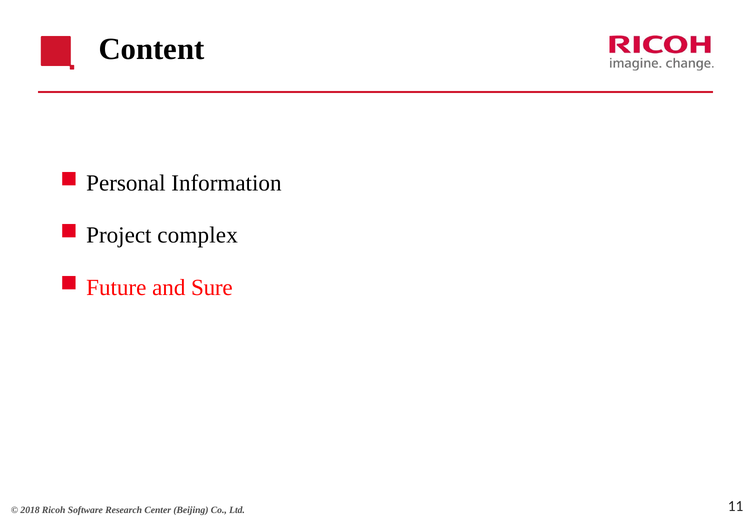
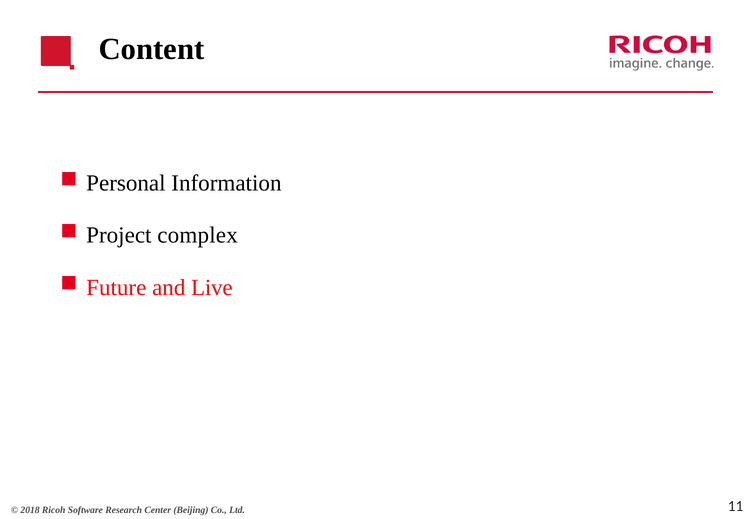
Sure: Sure -> Live (212, 288)
